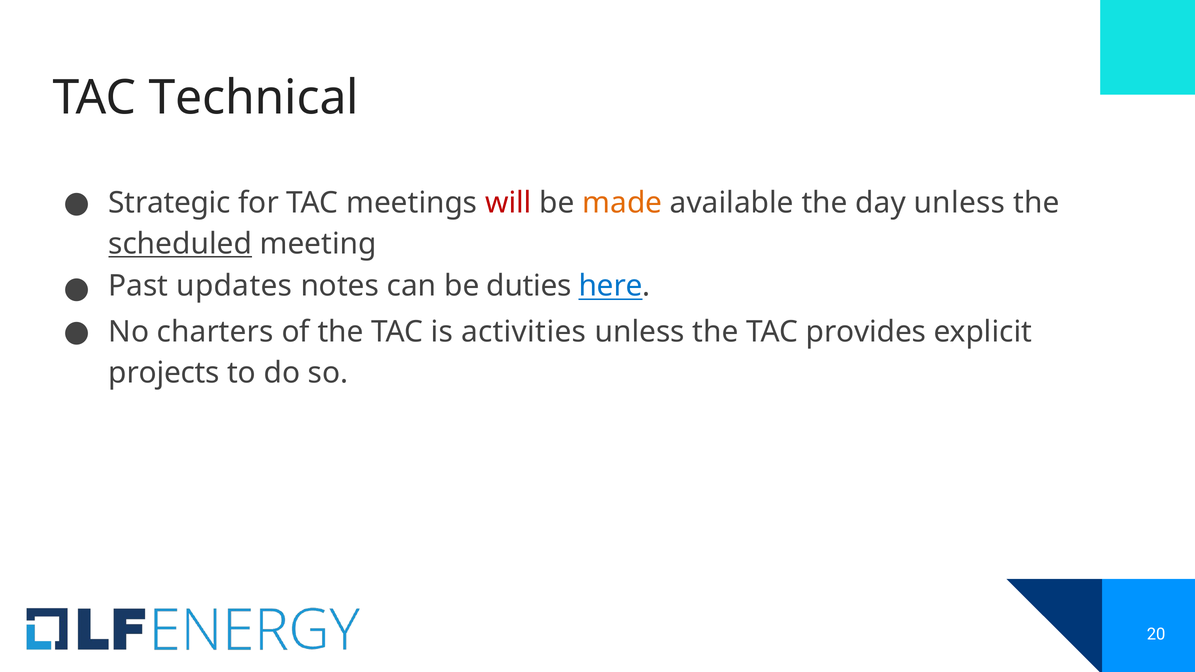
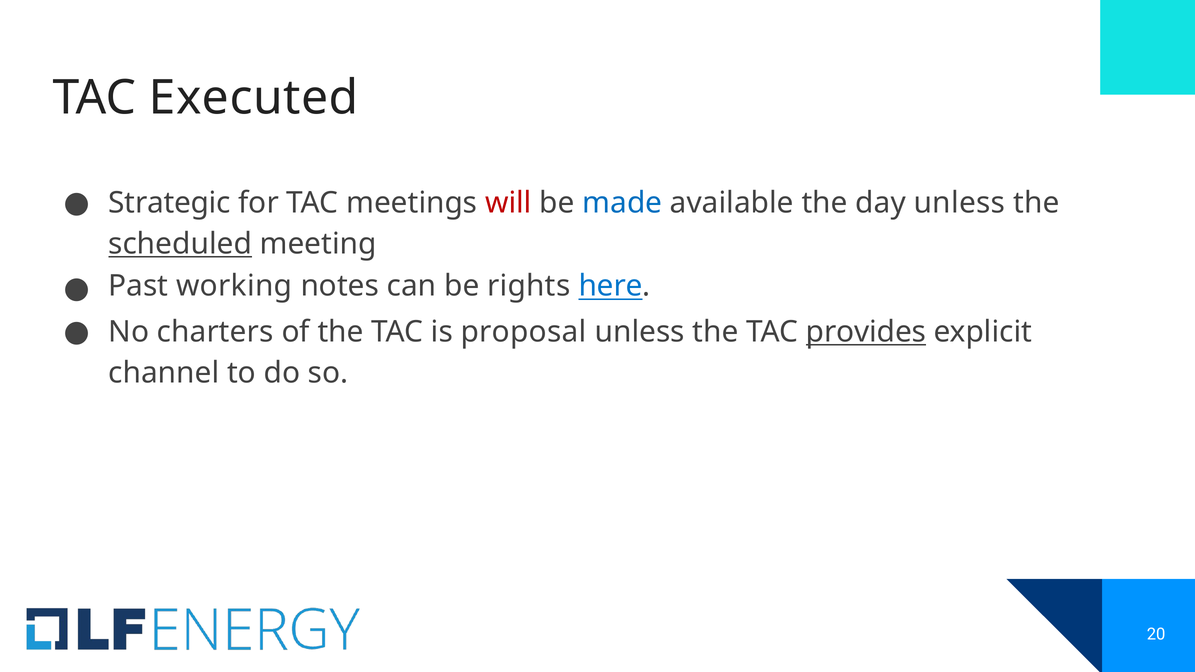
Technical: Technical -> Executed (254, 98)
made colour: orange -> blue (622, 203)
updates: updates -> working (234, 286)
duties: duties -> rights (529, 286)
activities: activities -> proposal (524, 332)
provides underline: none -> present (866, 332)
projects: projects -> channel (164, 373)
